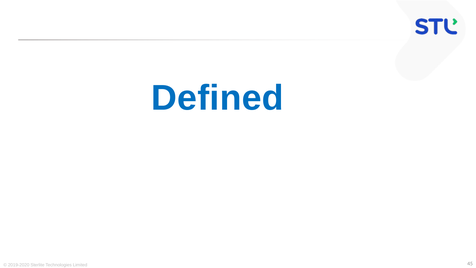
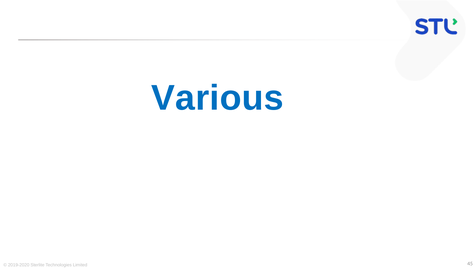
Defined: Defined -> Various (217, 98)
